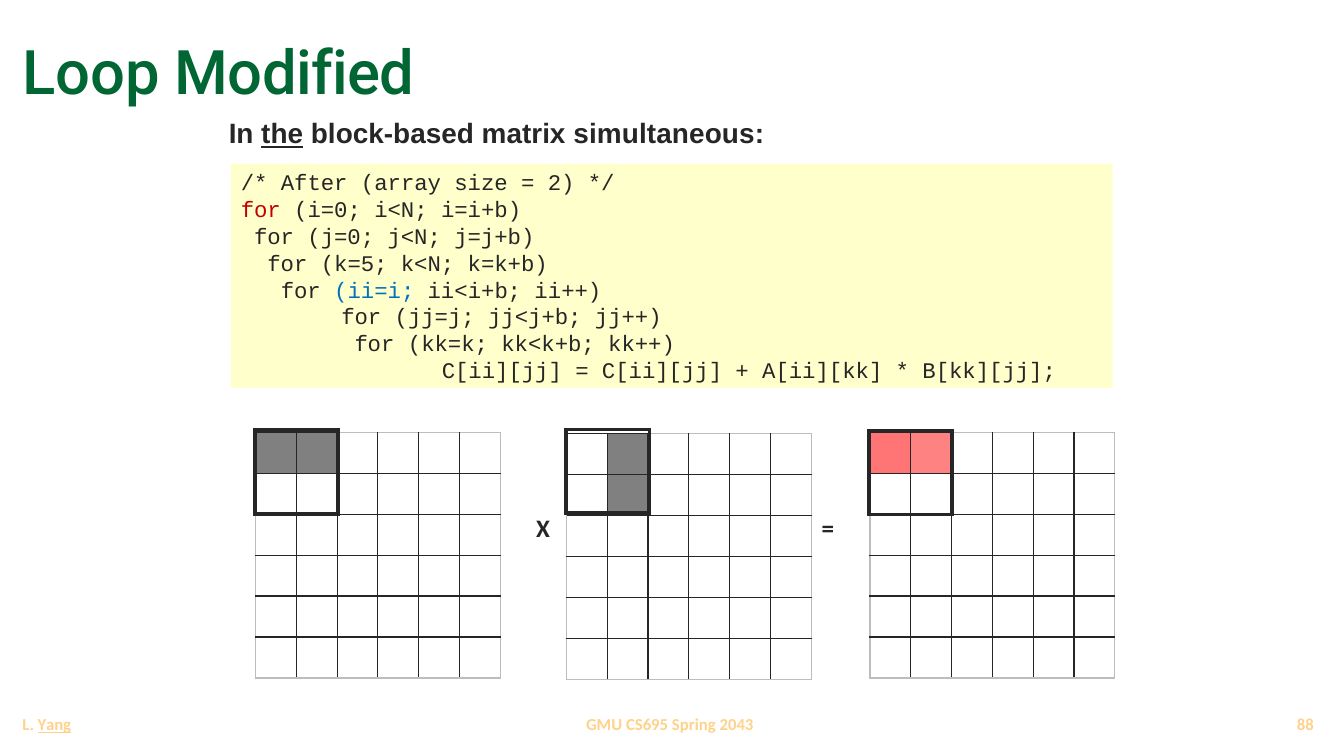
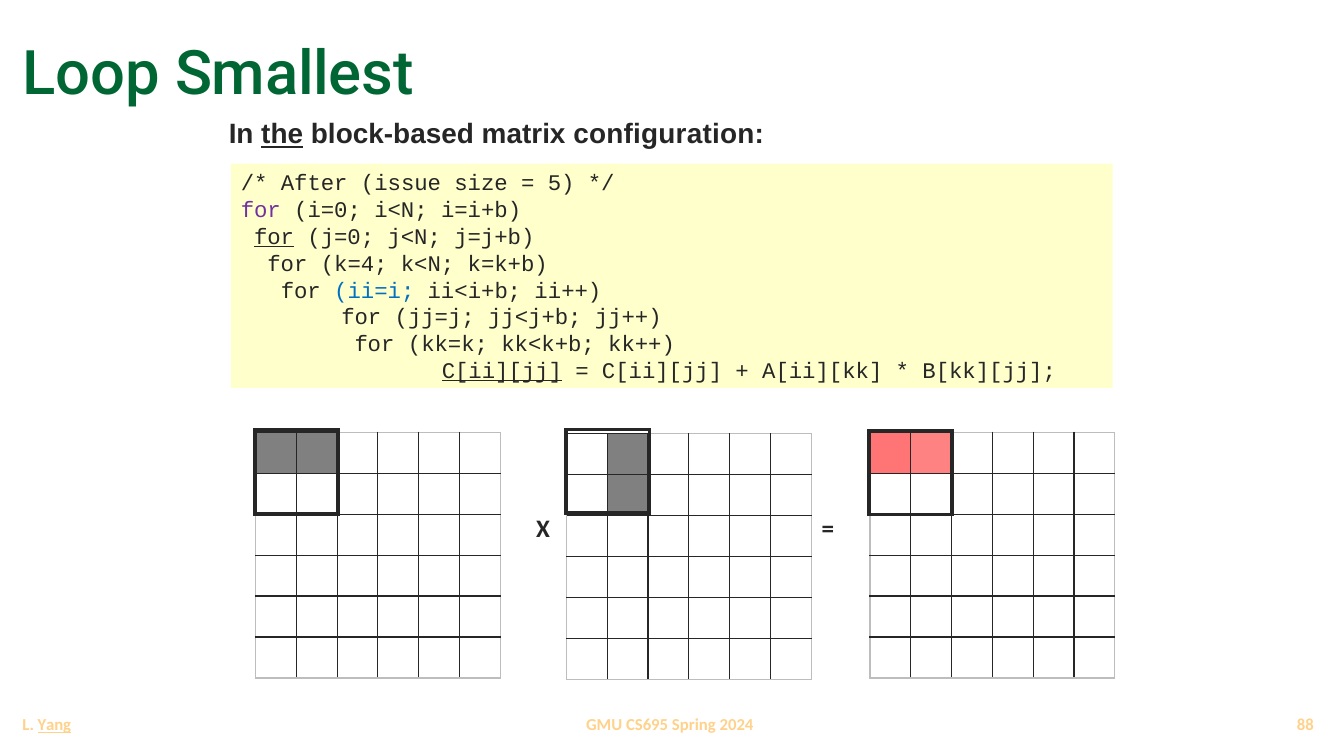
Modified: Modified -> Smallest (294, 74)
simultaneous: simultaneous -> configuration (669, 135)
array: array -> issue (401, 184)
2: 2 -> 5 (561, 184)
for colour: red -> purple (261, 210)
for underline: none -> present (274, 237)
k=5: k=5 -> k=4 (354, 264)
C[ii][jj underline: none -> present (502, 371)
2043: 2043 -> 2024 (737, 725)
